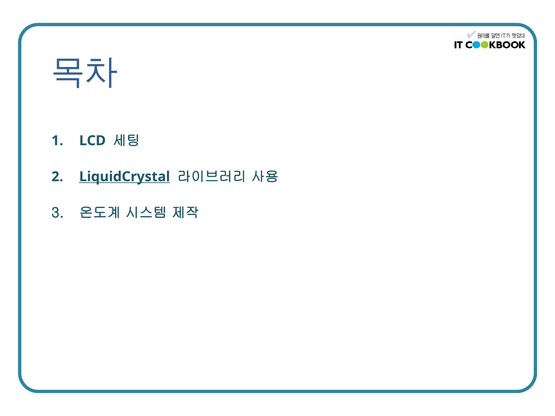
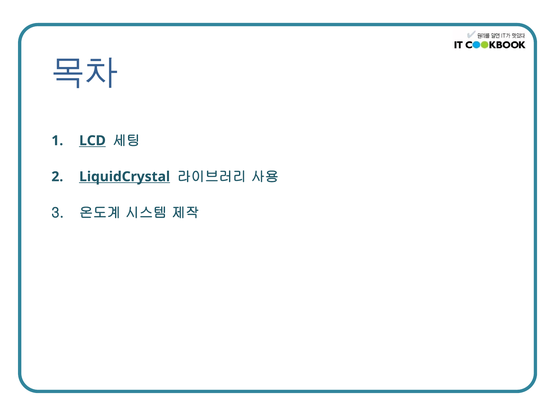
LCD underline: none -> present (92, 141)
